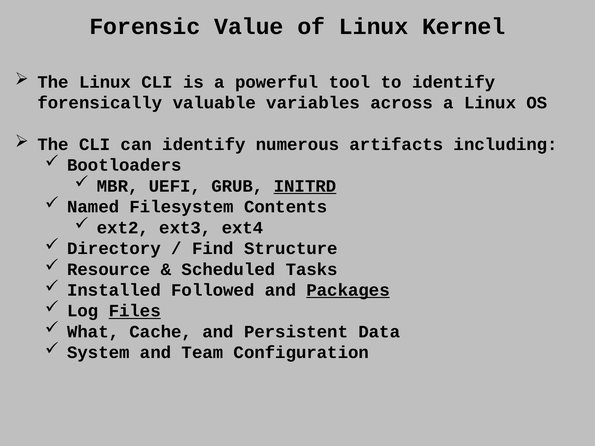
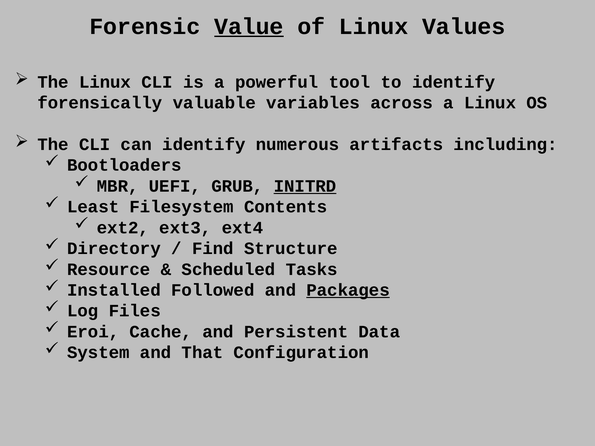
Value underline: none -> present (249, 26)
Kernel: Kernel -> Values (464, 26)
Named: Named -> Least (93, 207)
Files underline: present -> none (135, 311)
What: What -> Eroi (93, 332)
Team: Team -> That (202, 353)
